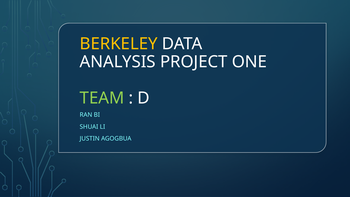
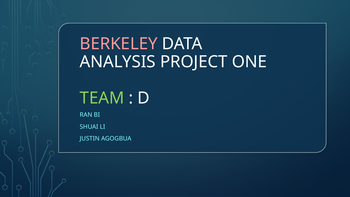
BERKELEY colour: yellow -> pink (119, 44)
